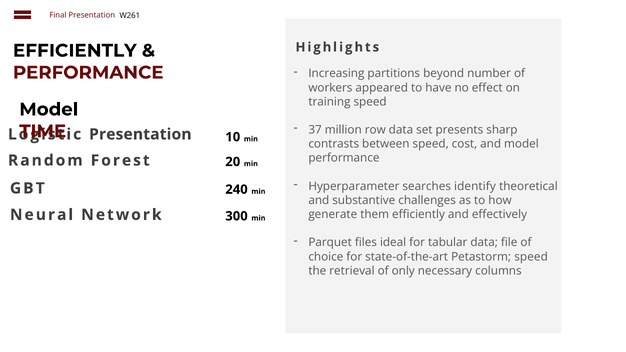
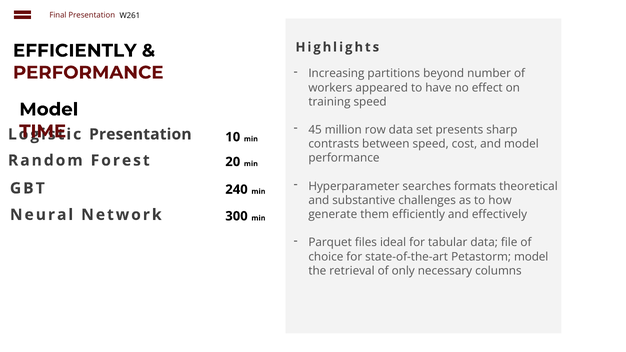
37: 37 -> 45 (315, 130)
identify: identify -> formats (475, 186)
Petastorm speed: speed -> model (531, 257)
